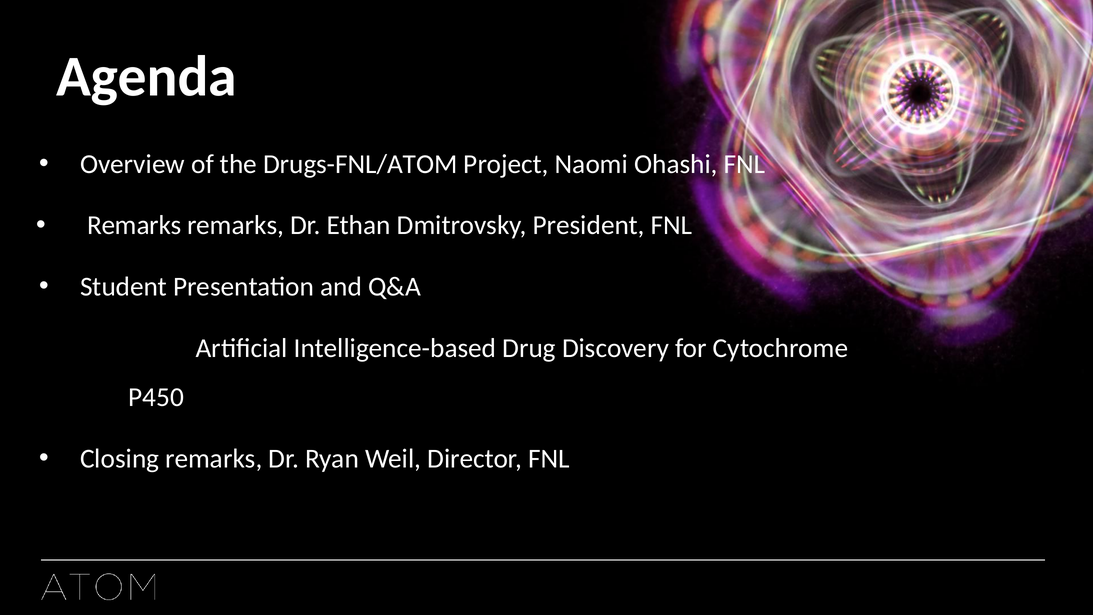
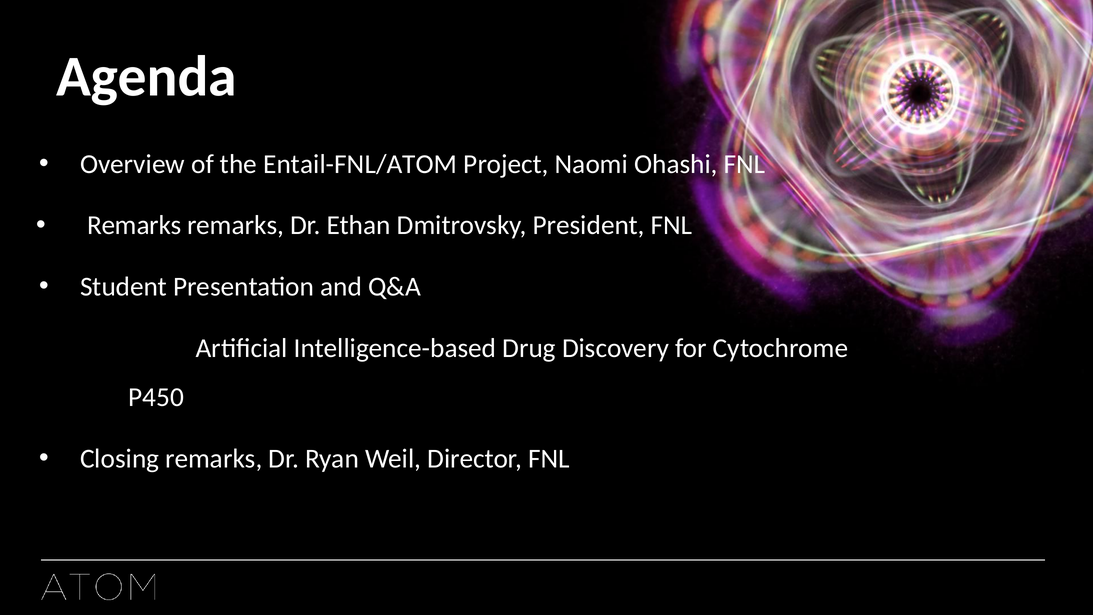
Drugs-FNL/ATOM: Drugs-FNL/ATOM -> Entail-FNL/ATOM (360, 164)
